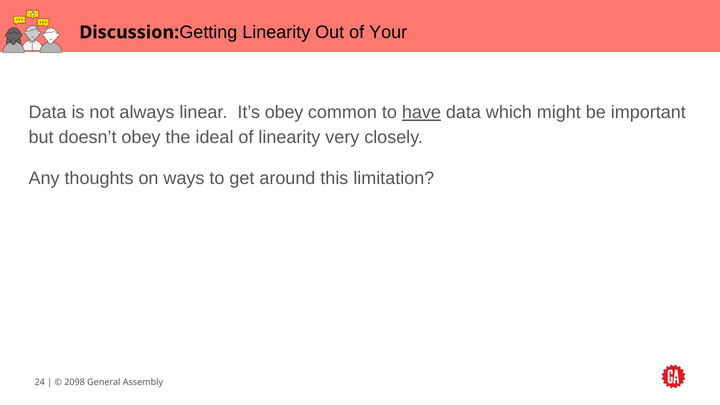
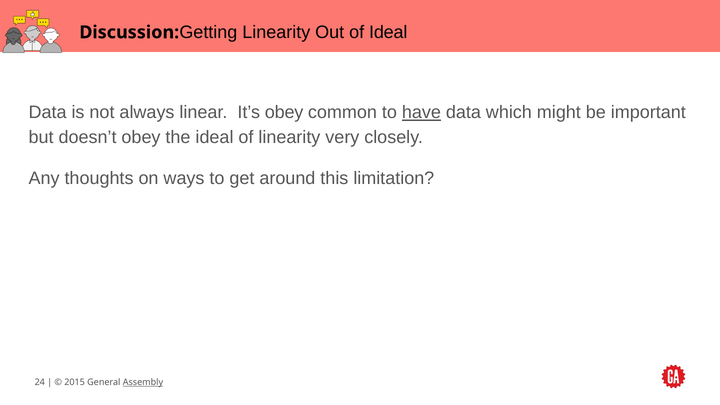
of Your: Your -> Ideal (388, 32)
2098: 2098 -> 2015 (75, 383)
Assembly underline: none -> present (143, 383)
